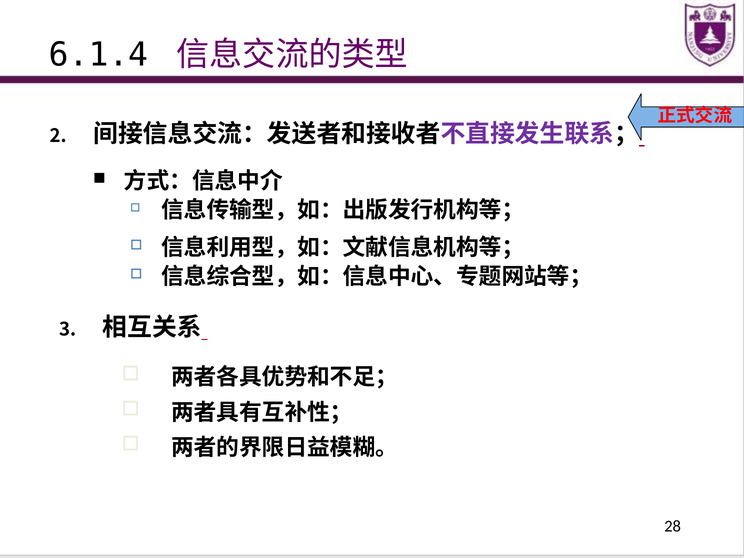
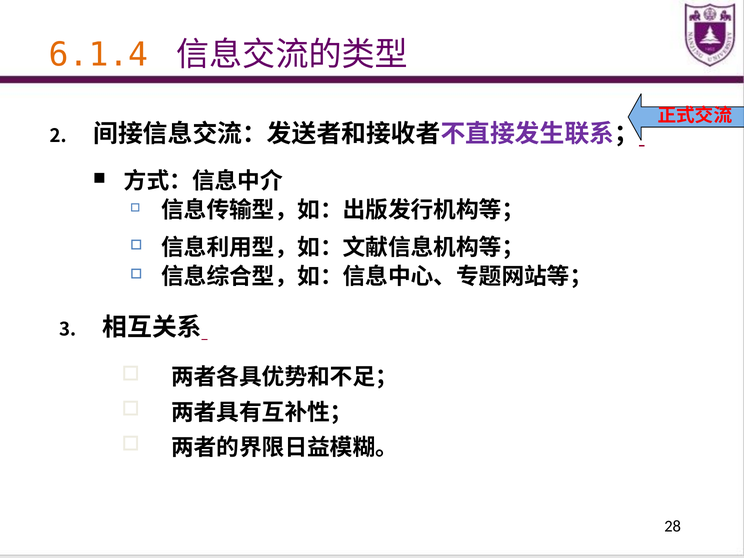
6.1.4 colour: black -> orange (99, 55)
